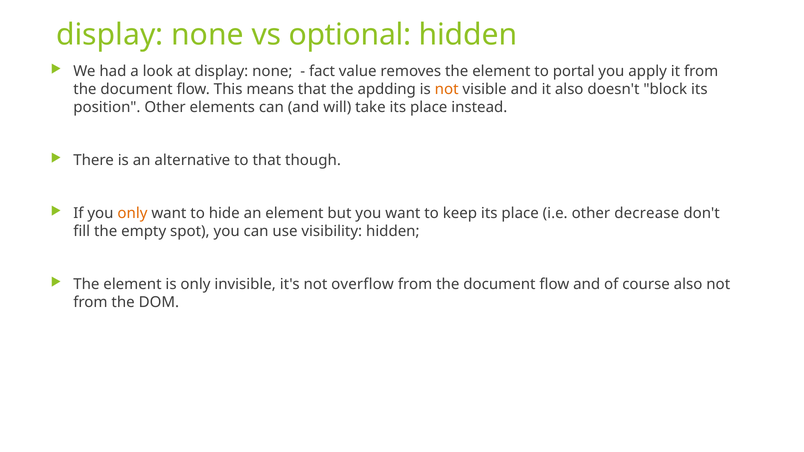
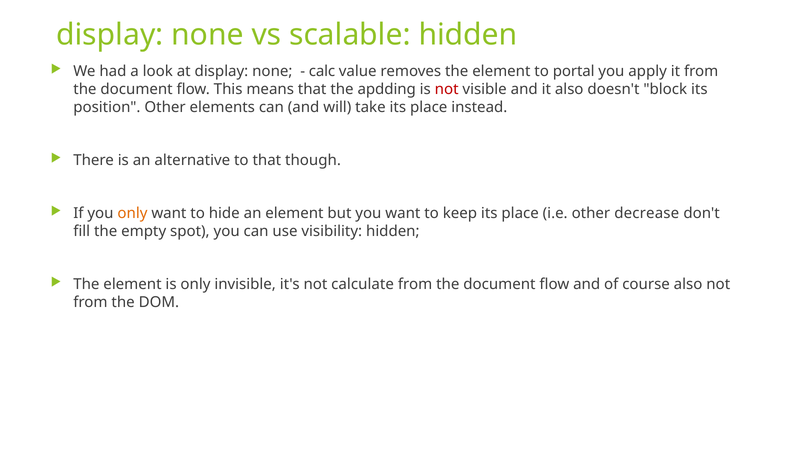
optional: optional -> scalable (350, 35)
fact: fact -> calc (322, 71)
not colour: orange -> red (447, 89)
overflow: overflow -> calculate (363, 284)
